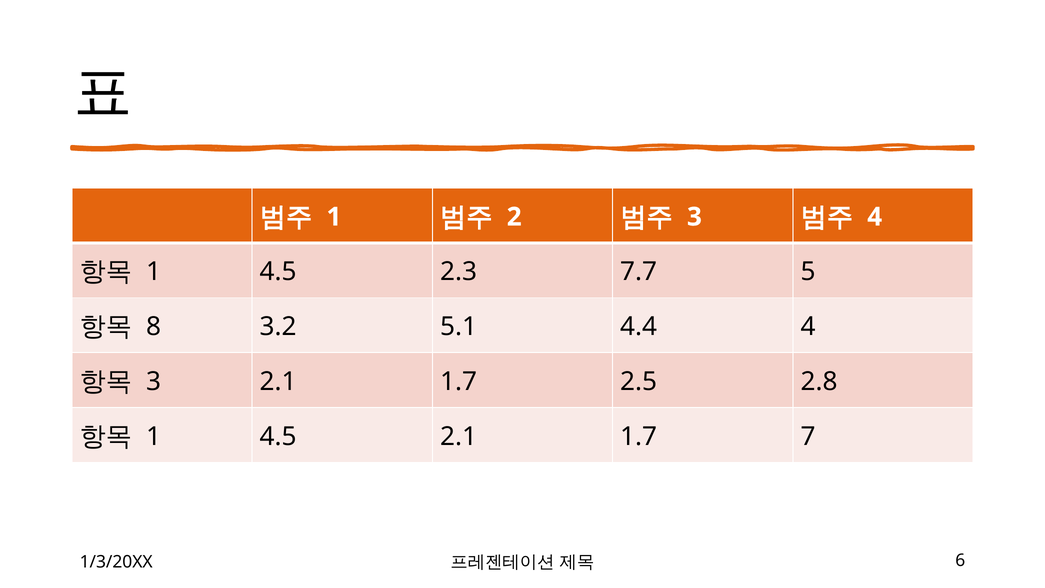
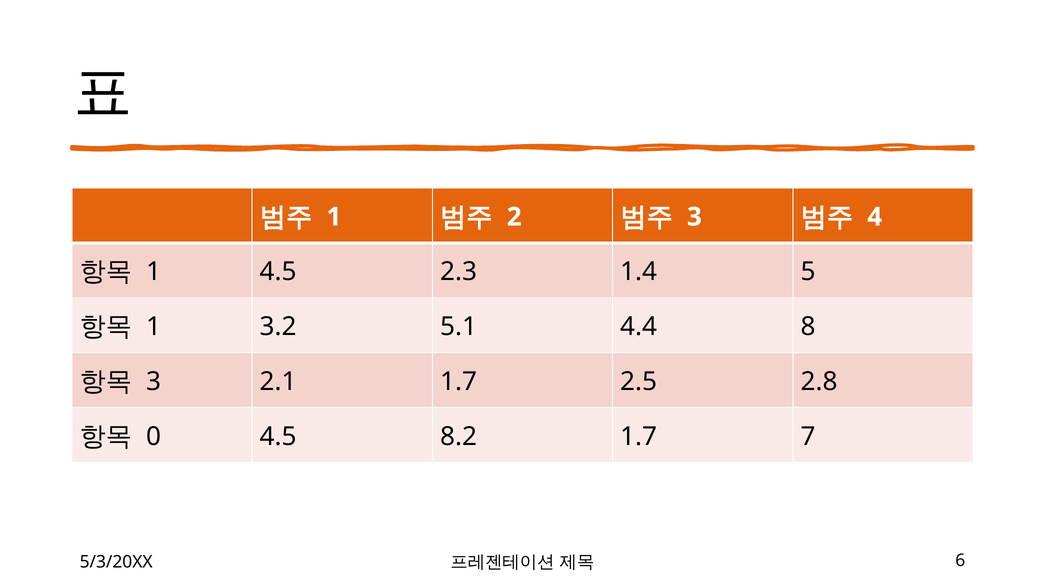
7.7: 7.7 -> 1.4 (639, 272)
8: 8 -> 1 (154, 327)
4.4 4: 4 -> 8 (808, 327)
1: 1 -> 0 (154, 436)
4.5 2.1: 2.1 -> 8.2 (459, 436)
1/3/20XX: 1/3/20XX -> 5/3/20XX (116, 562)
